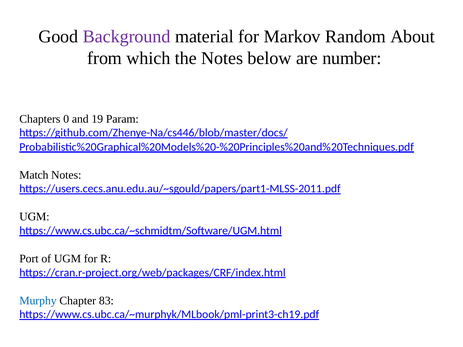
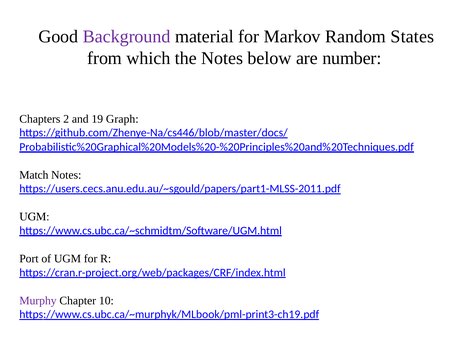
About: About -> States (412, 37)
0: 0 -> 2 (66, 119)
Param: Param -> Graph (122, 119)
Murphy colour: blue -> purple (38, 301)
83: 83 -> 10 (106, 301)
